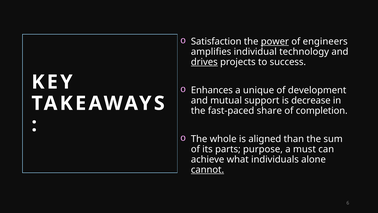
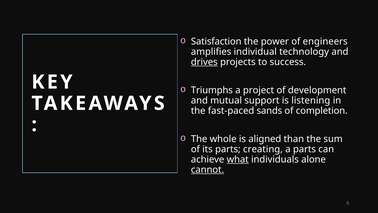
power underline: present -> none (275, 41)
Enhances: Enhances -> Triumphs (212, 90)
unique: unique -> project (259, 90)
decrease: decrease -> listening (311, 100)
share: share -> sands (269, 110)
purpose: purpose -> creating (263, 149)
a must: must -> parts (304, 149)
what underline: none -> present (238, 159)
